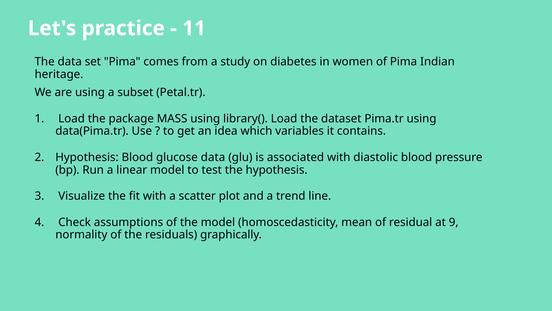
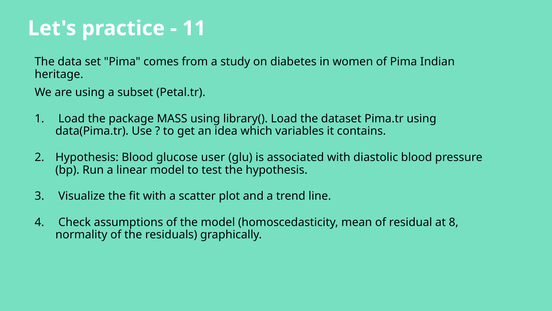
glucose data: data -> user (213, 157)
9: 9 -> 8 (454, 222)
